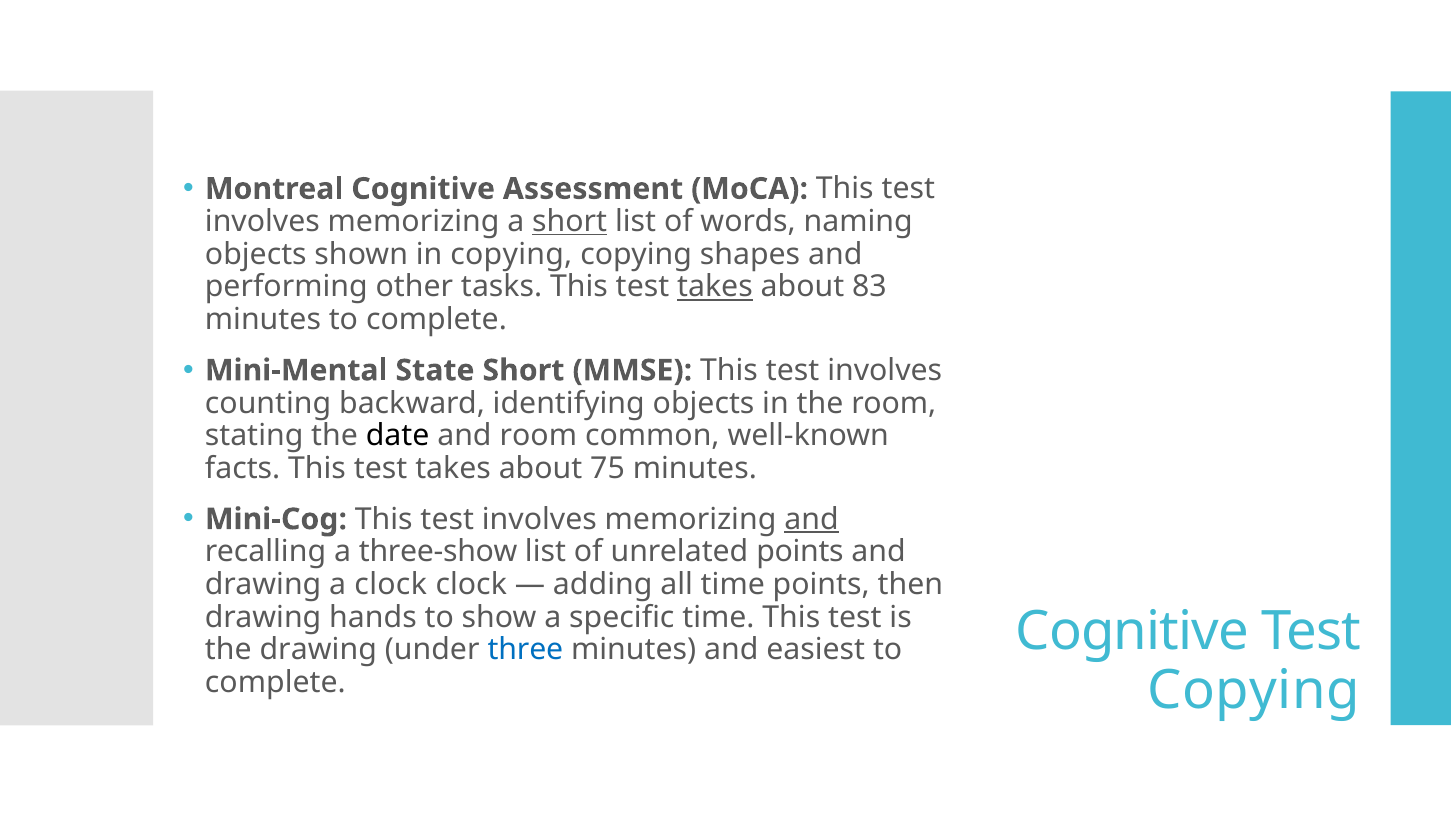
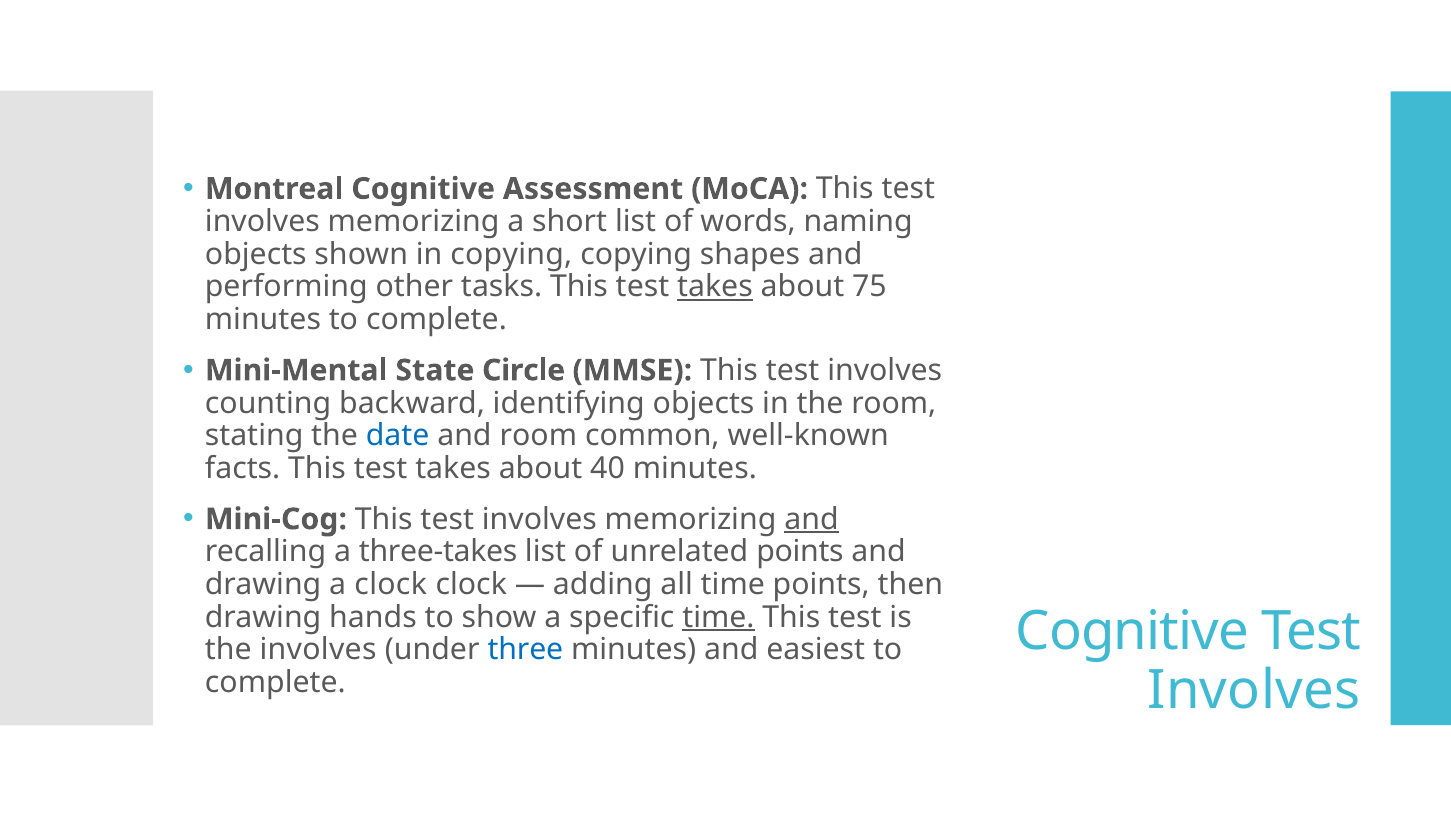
short underline: present -> none (570, 222)
83: 83 -> 75 (869, 287)
State Short: Short -> Circle (524, 370)
date colour: black -> blue (398, 436)
75: 75 -> 40 (608, 469)
three-show: three-show -> three-takes (438, 552)
time underline: none -> present (718, 617)
the drawing: drawing -> involves (318, 650)
Copying: Copying -> Involves (1254, 690)
